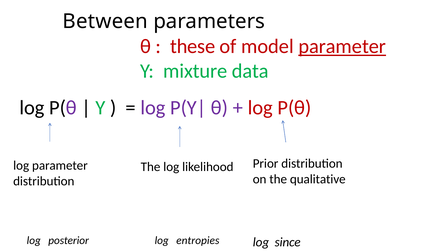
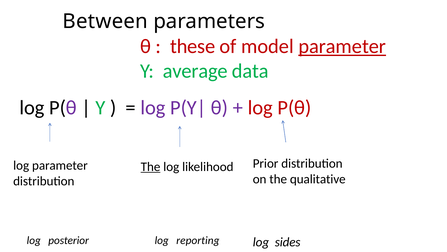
mixture: mixture -> average (195, 71)
The underline: none -> present (151, 166)
entropies: entropies -> reporting (198, 240)
since: since -> sides (288, 242)
